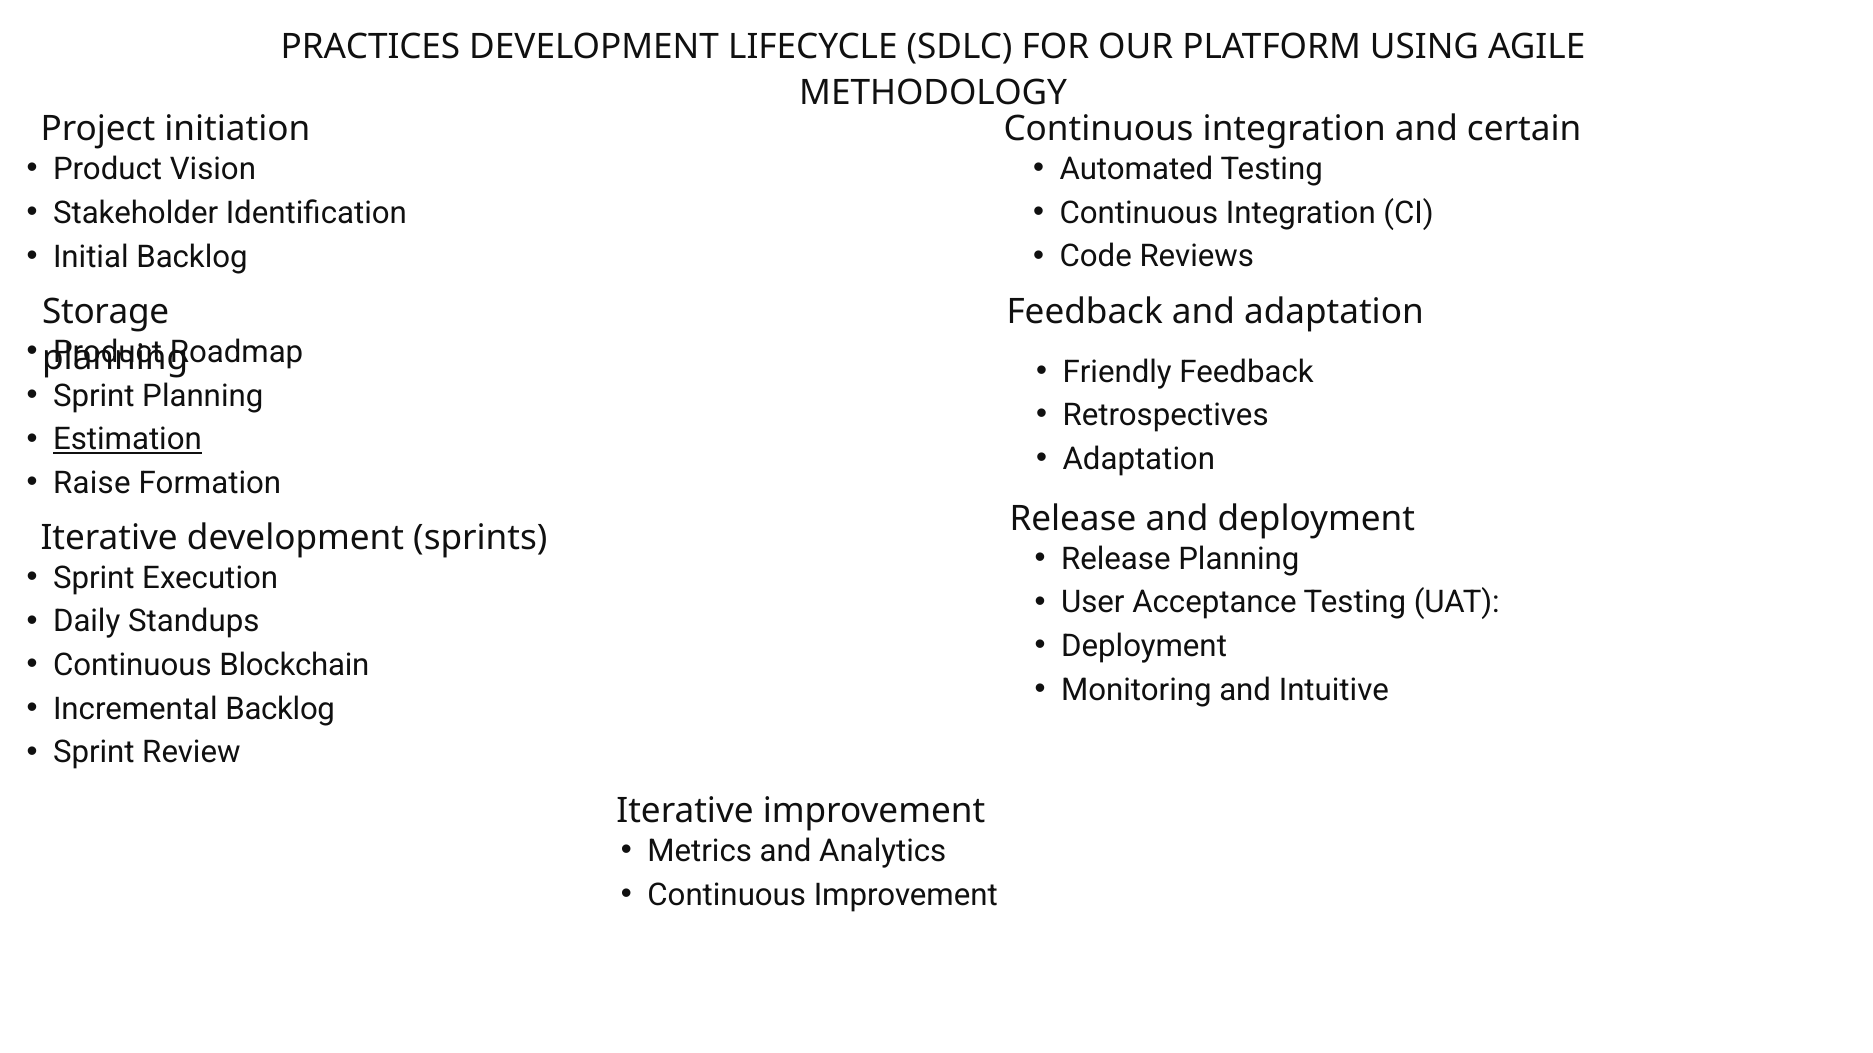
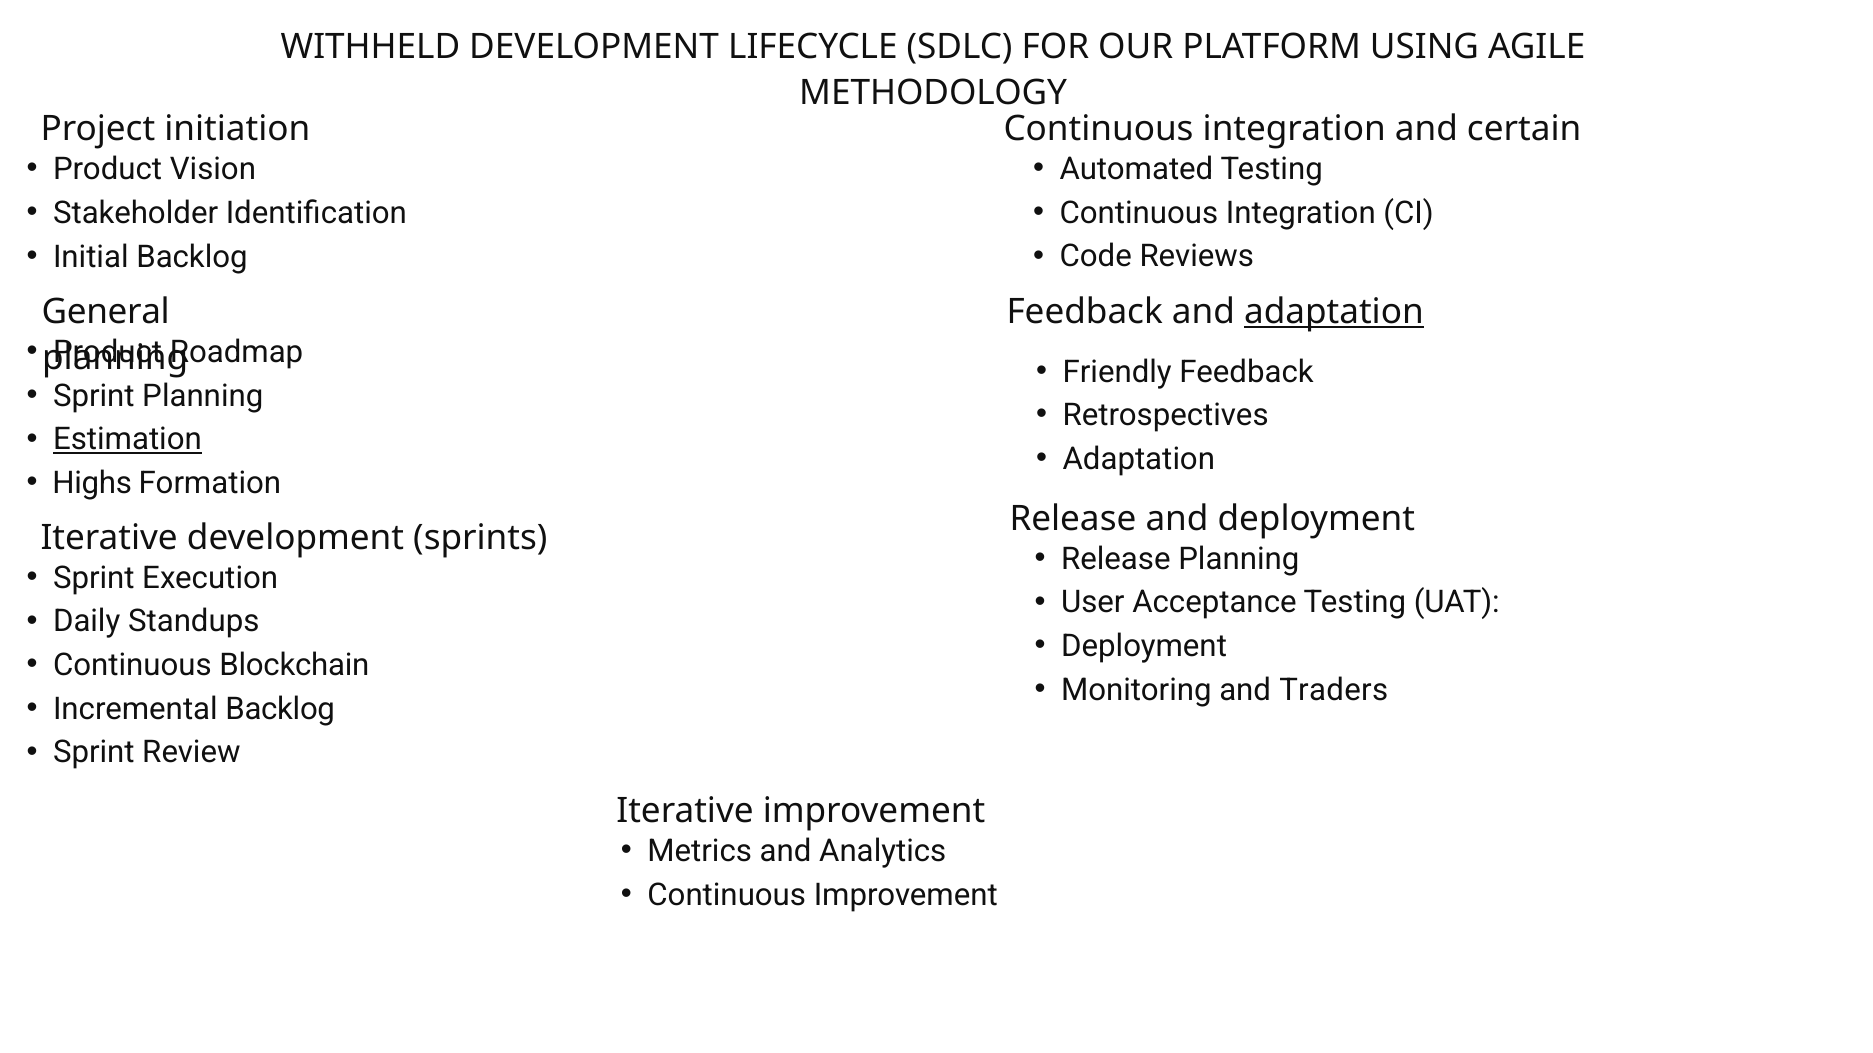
PRACTICES: PRACTICES -> WITHHELD (370, 47)
Storage: Storage -> General (106, 312)
adaptation underline: none -> present (1334, 312)
Raise: Raise -> Highs (92, 483)
Intuitive: Intuitive -> Traders (1334, 690)
